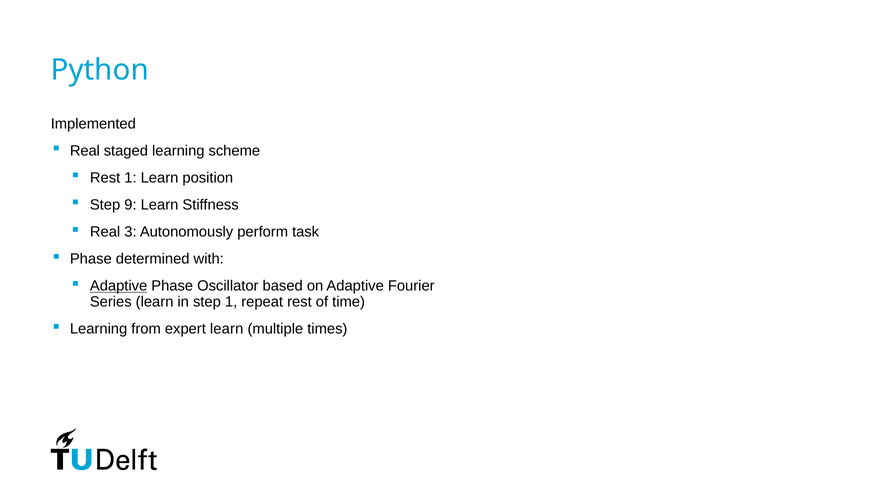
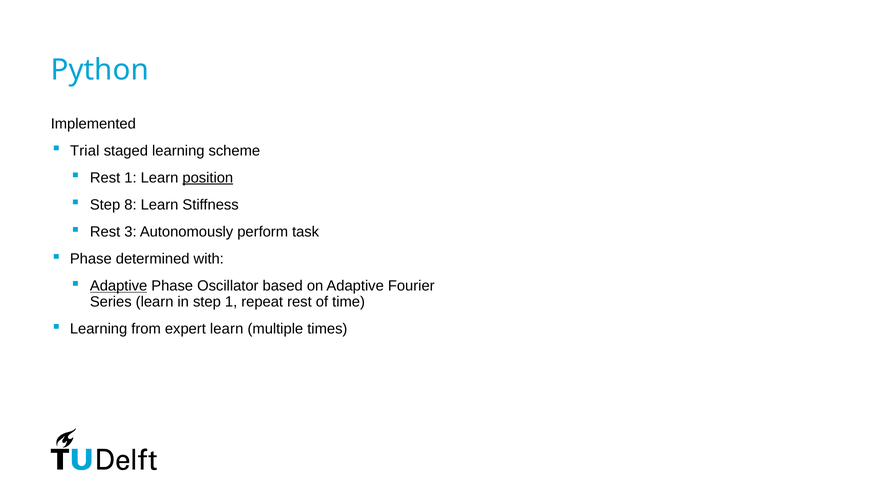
Real: Real -> Trial (85, 151)
position underline: none -> present (208, 178)
9: 9 -> 8 (130, 205)
Real: Real -> Rest (105, 232)
